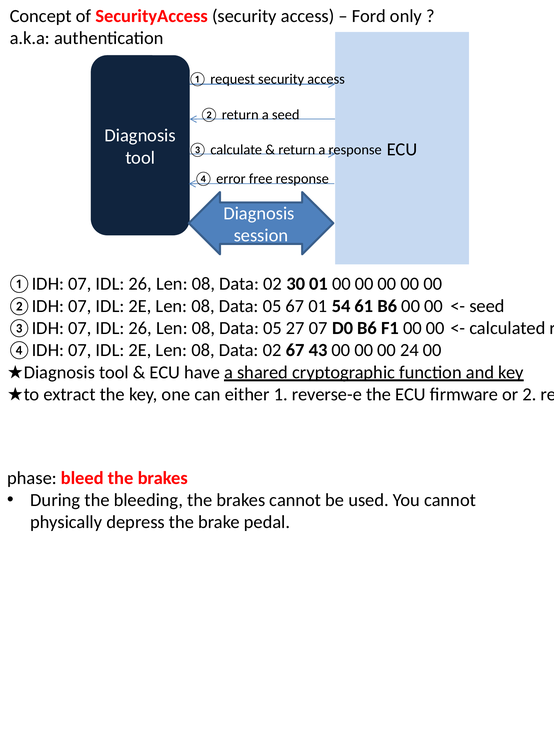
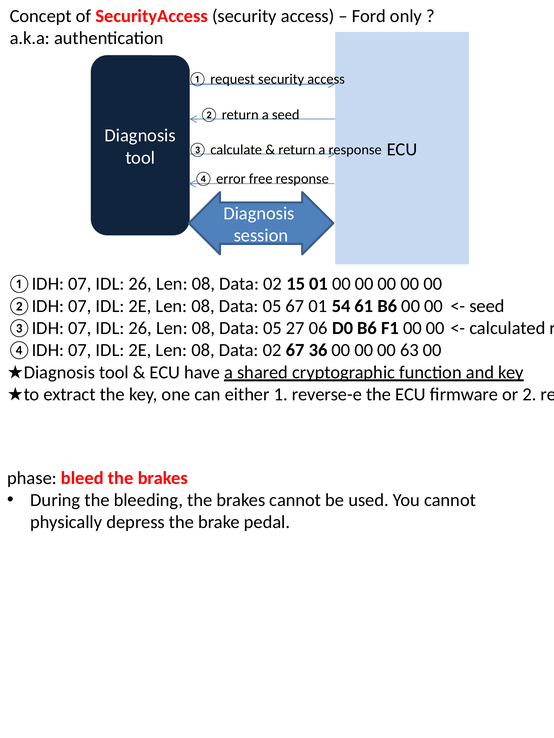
30: 30 -> 15 (296, 284)
27 07: 07 -> 06 (318, 328)
43: 43 -> 36 (318, 351)
24: 24 -> 63 (409, 351)
